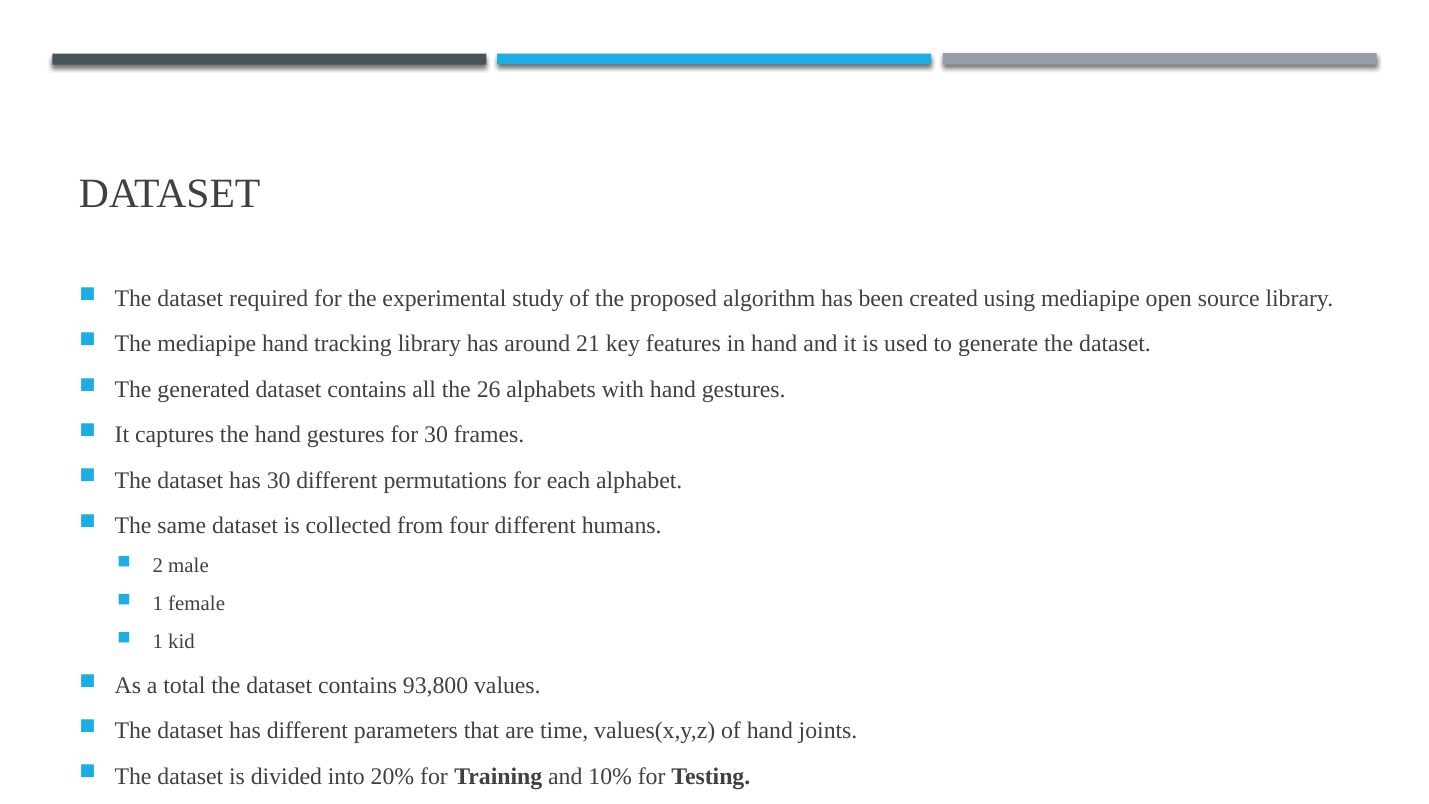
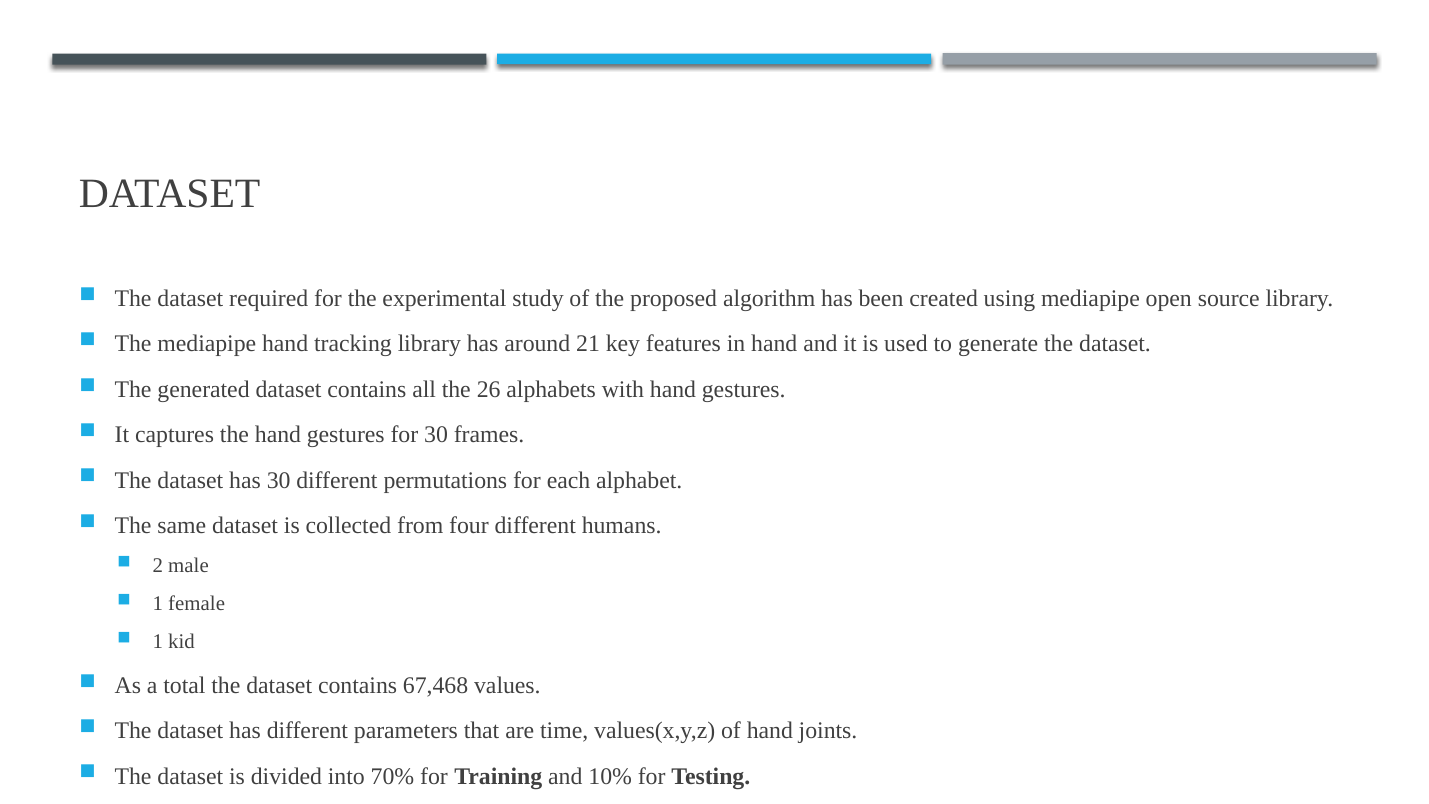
93,800: 93,800 -> 67,468 (436, 685)
20%: 20% -> 70% (392, 776)
